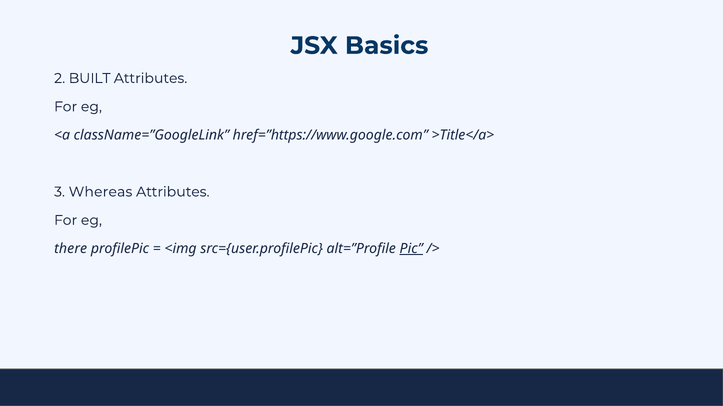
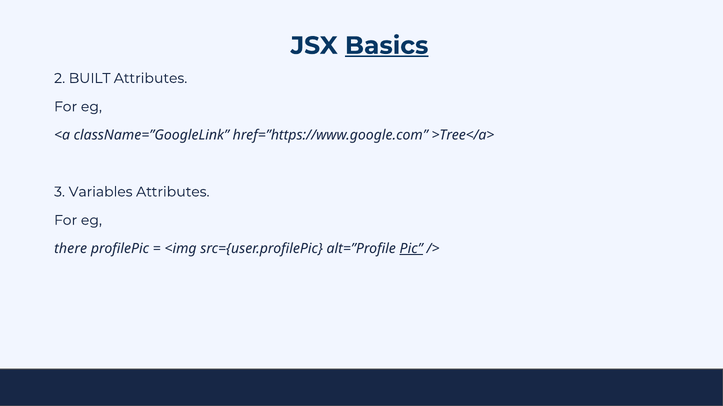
Basics underline: none -> present (387, 46)
>Title</a>: >Title</a> -> >Tree</a> (463, 135)
Whereas: Whereas -> Variables (101, 192)
